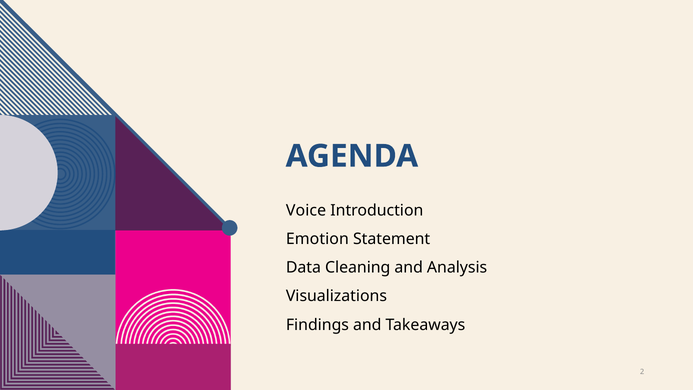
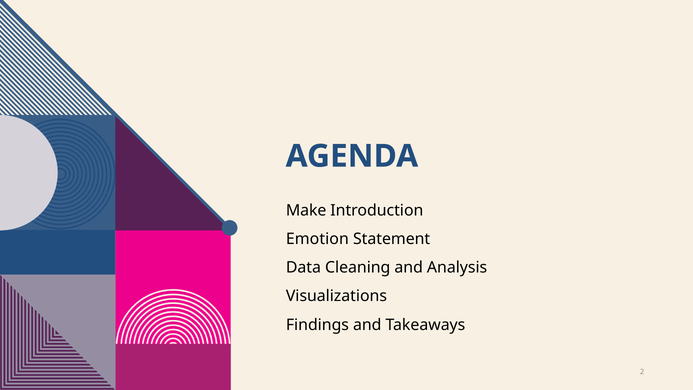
Voice: Voice -> Make (306, 210)
